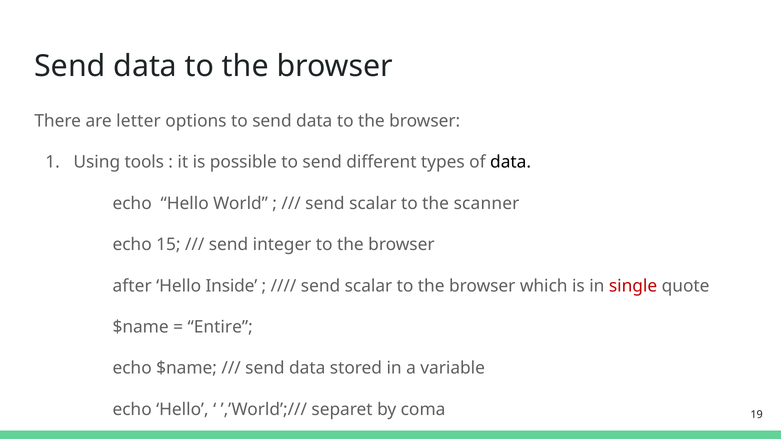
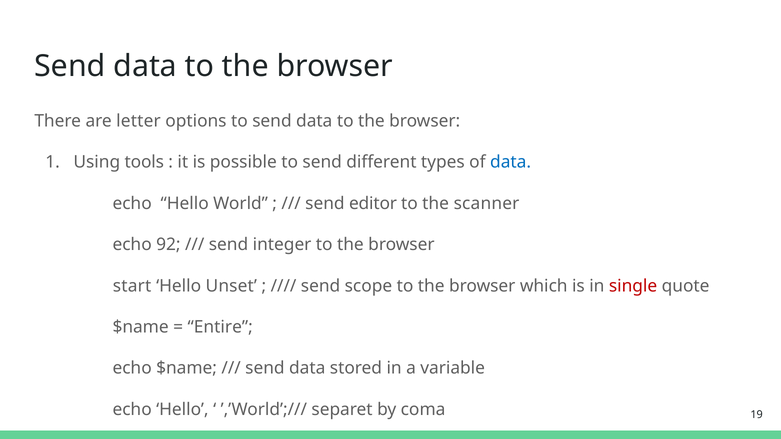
data colour: black -> blue (511, 162)
scalar: scalar -> editor (373, 203)
15: 15 -> 92 (168, 245)
after: after -> start (132, 286)
Inside: Inside -> Unset (231, 286)
scalar: scalar -> scope (368, 286)
